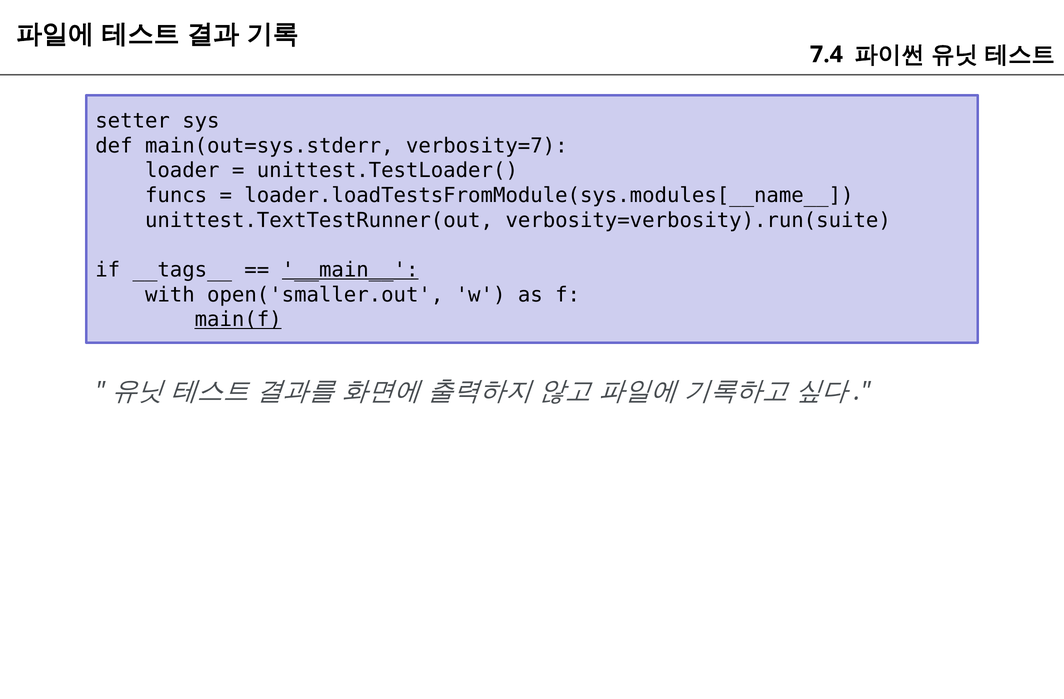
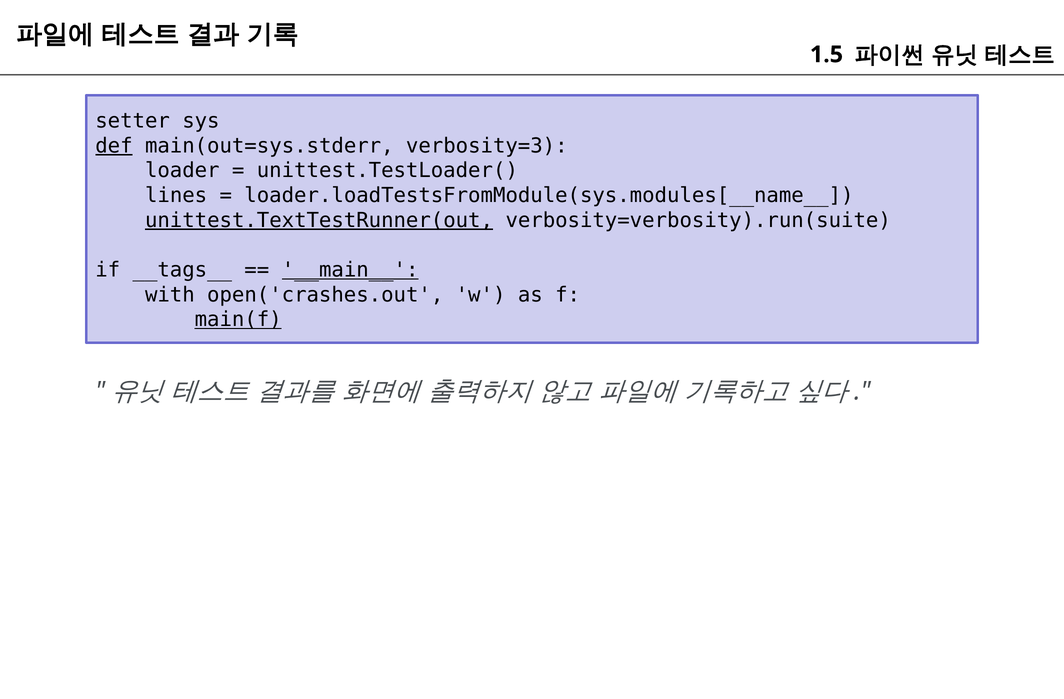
7.4: 7.4 -> 1.5 (826, 55)
def underline: none -> present (114, 146)
verbosity=7: verbosity=7 -> verbosity=3 (487, 146)
funcs: funcs -> lines (176, 195)
unittest.TextTestRunner(out underline: none -> present (319, 220)
open('smaller.out: open('smaller.out -> open('crashes.out (325, 295)
